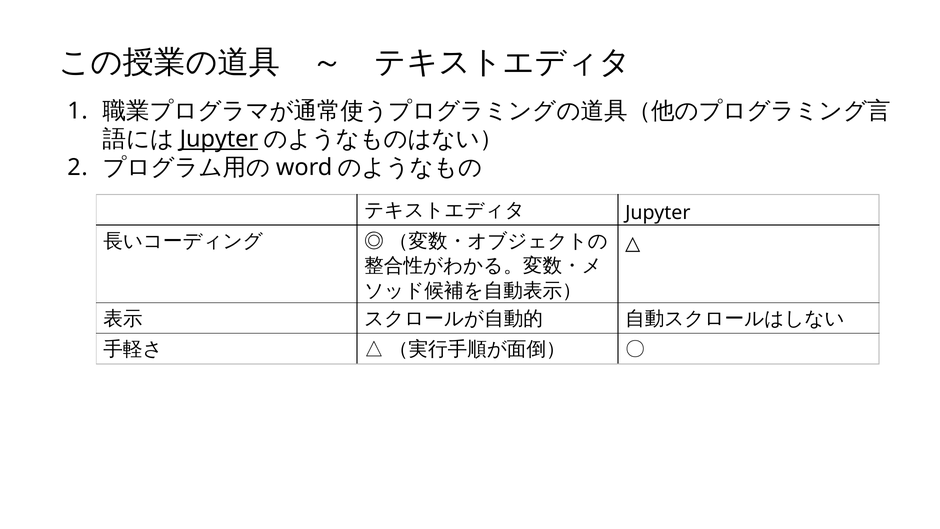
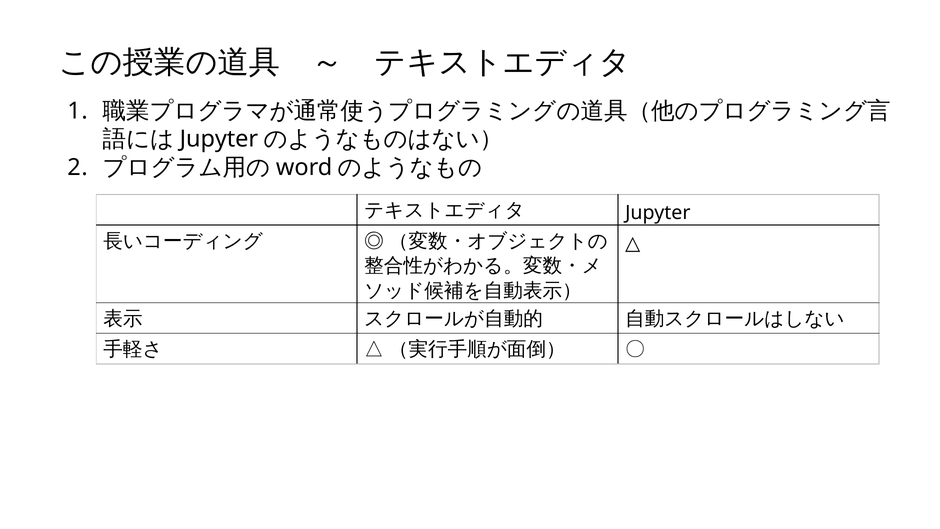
Jupyter underline: present -> none (219, 139)
